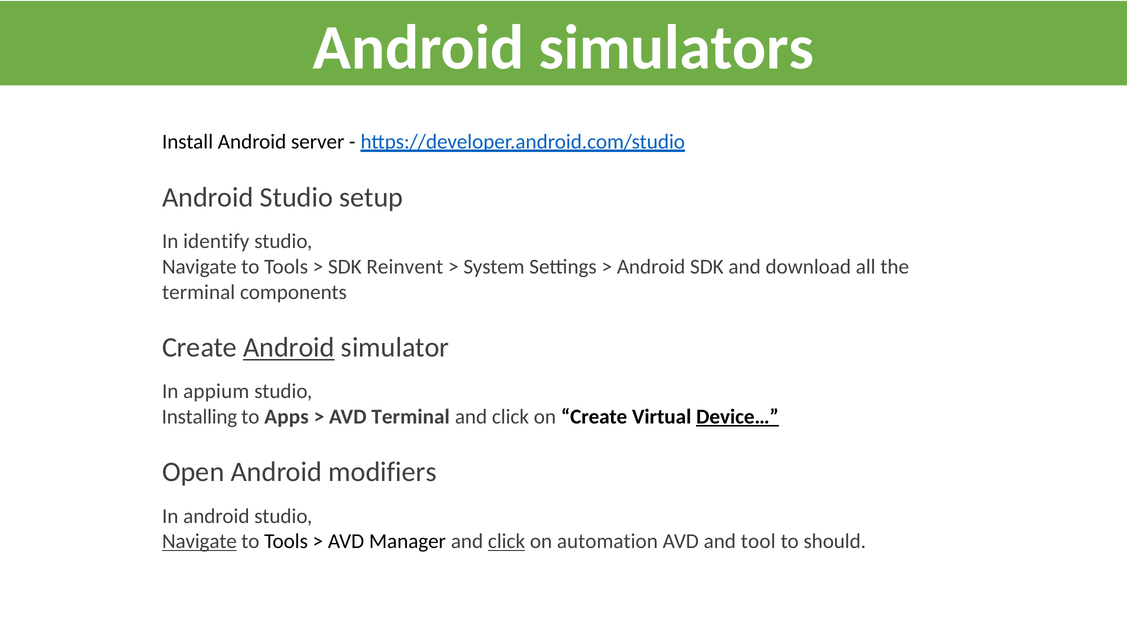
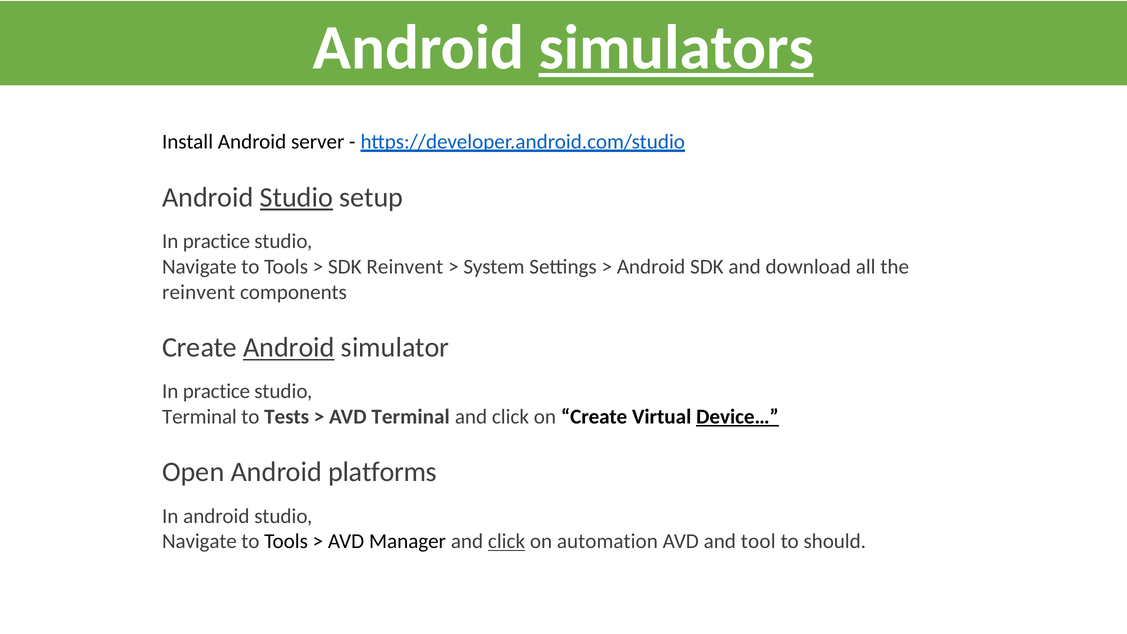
simulators underline: none -> present (676, 48)
Studio underline: none -> present (296, 197)
identify: identify -> practice (216, 241)
terminal: terminal -> reinvent (199, 292)
appium: appium -> practice (216, 391)
Installing: Installing -> Terminal (199, 417)
Apps: Apps -> Tests (287, 417)
modifiers: modifiers -> platforms (383, 472)
Navigate underline: present -> none (199, 541)
